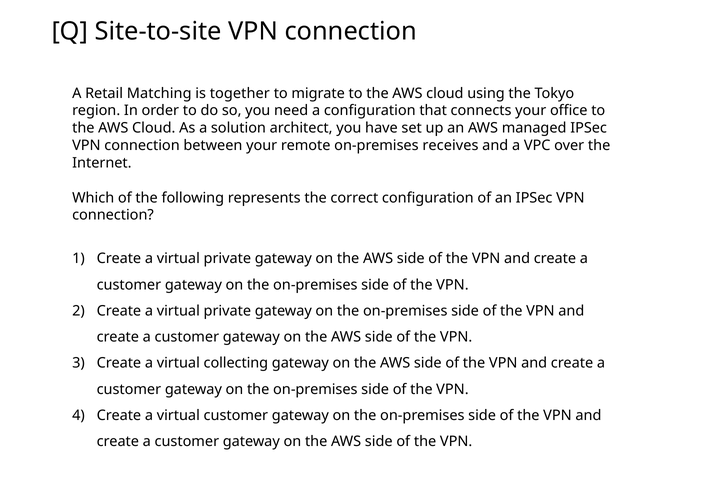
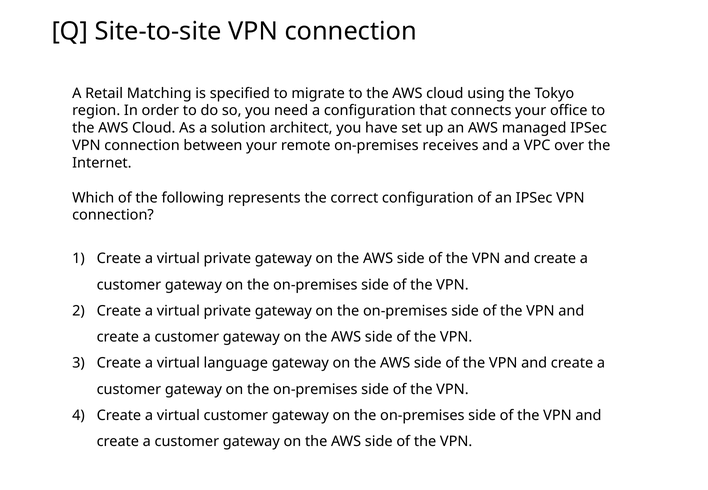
together: together -> specified (240, 93)
collecting: collecting -> language (236, 363)
